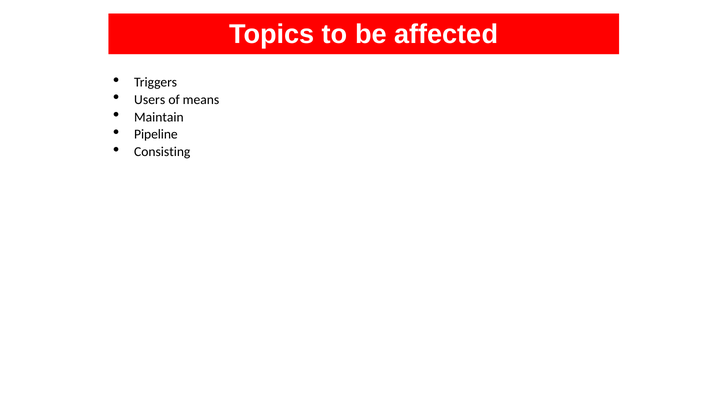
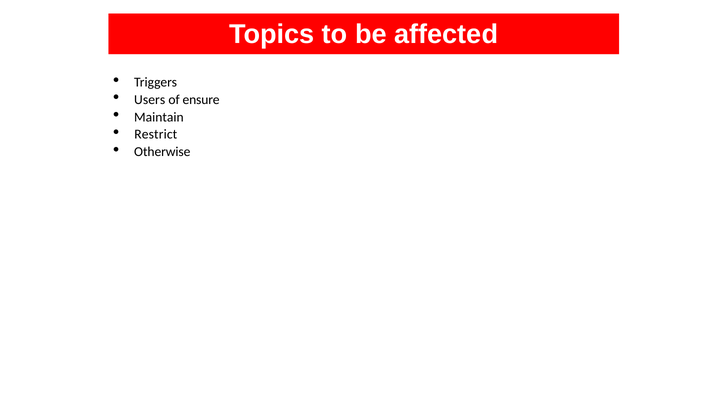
means: means -> ensure (201, 100)
Pipeline: Pipeline -> Restrict (156, 134)
Consisting: Consisting -> Otherwise (162, 152)
